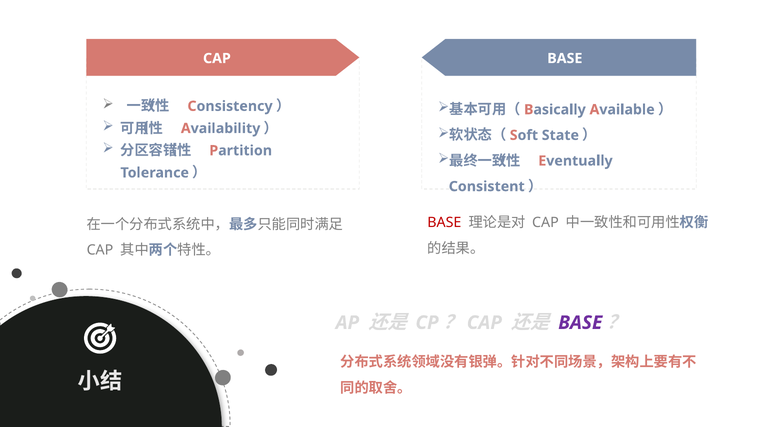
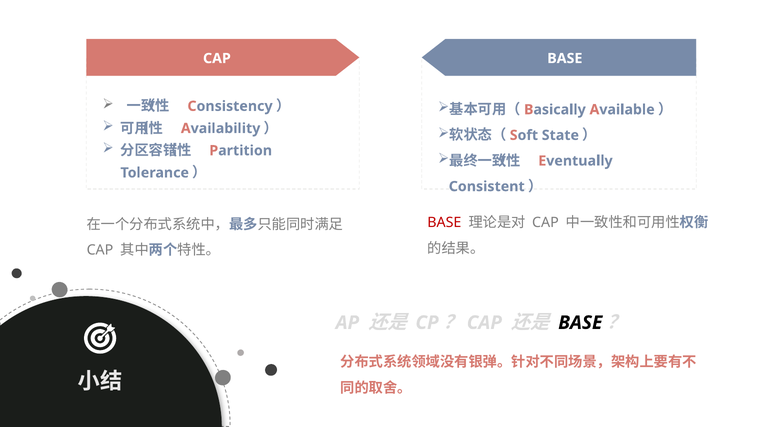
BASE colour: purple -> black (580, 323)
